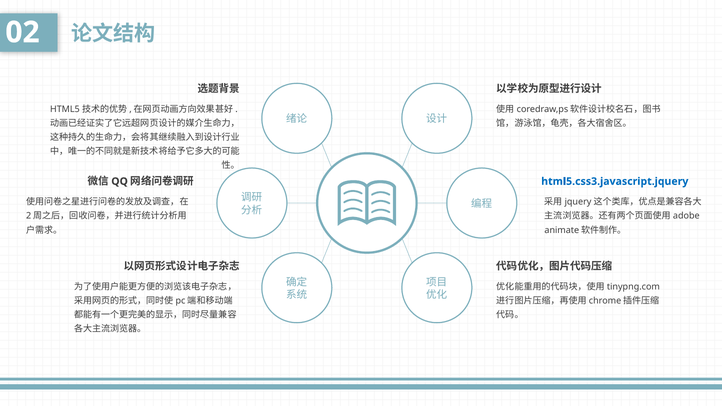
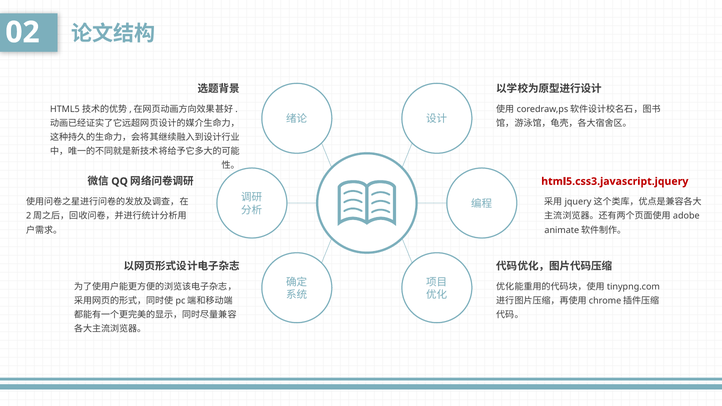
html5.css3.javascript.jquery colour: blue -> red (615, 181)
